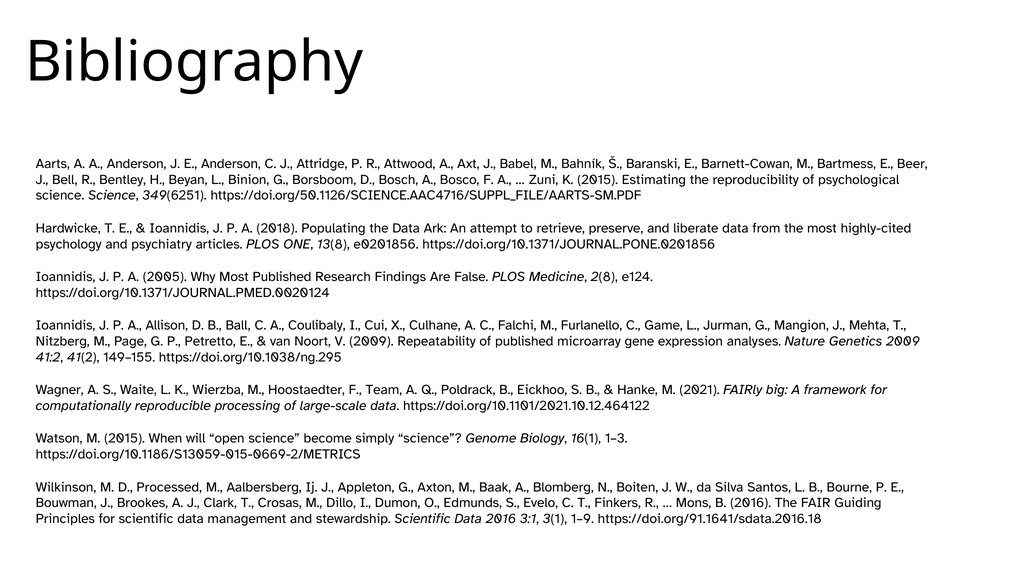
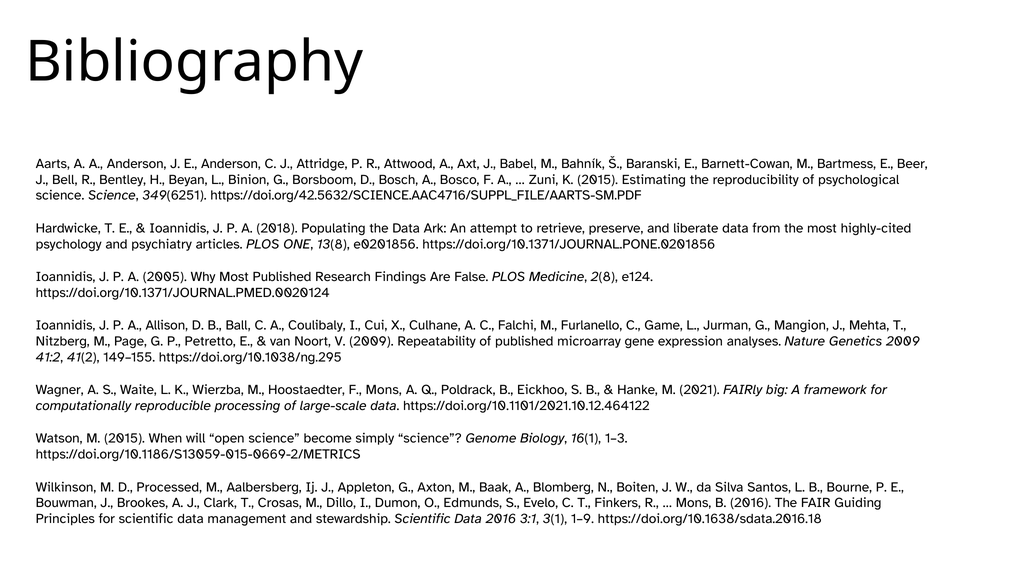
https://doi.org/50.1126/SCIENCE.AAC4716/SUPPL_FILE/AARTS-SM.PDF: https://doi.org/50.1126/SCIENCE.AAC4716/SUPPL_FILE/AARTS-SM.PDF -> https://doi.org/42.5632/SCIENCE.AAC4716/SUPPL_FILE/AARTS-SM.PDF (426, 195)
F Team: Team -> Mons (384, 390)
https://doi.org/91.1641/sdata.2016.18: https://doi.org/91.1641/sdata.2016.18 -> https://doi.org/10.1638/sdata.2016.18 (710, 519)
